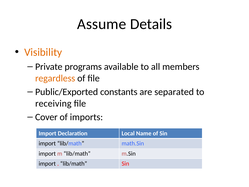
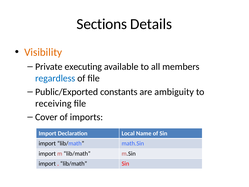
Assume: Assume -> Sections (102, 24)
programs: programs -> executing (83, 67)
regardless colour: orange -> blue (55, 78)
separated: separated -> ambiguity (174, 92)
